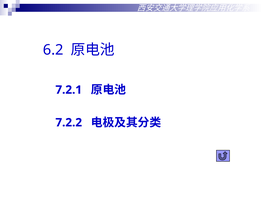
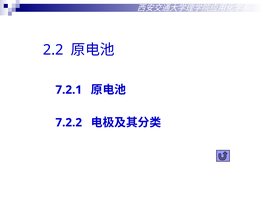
6.2: 6.2 -> 2.2 (53, 50)
